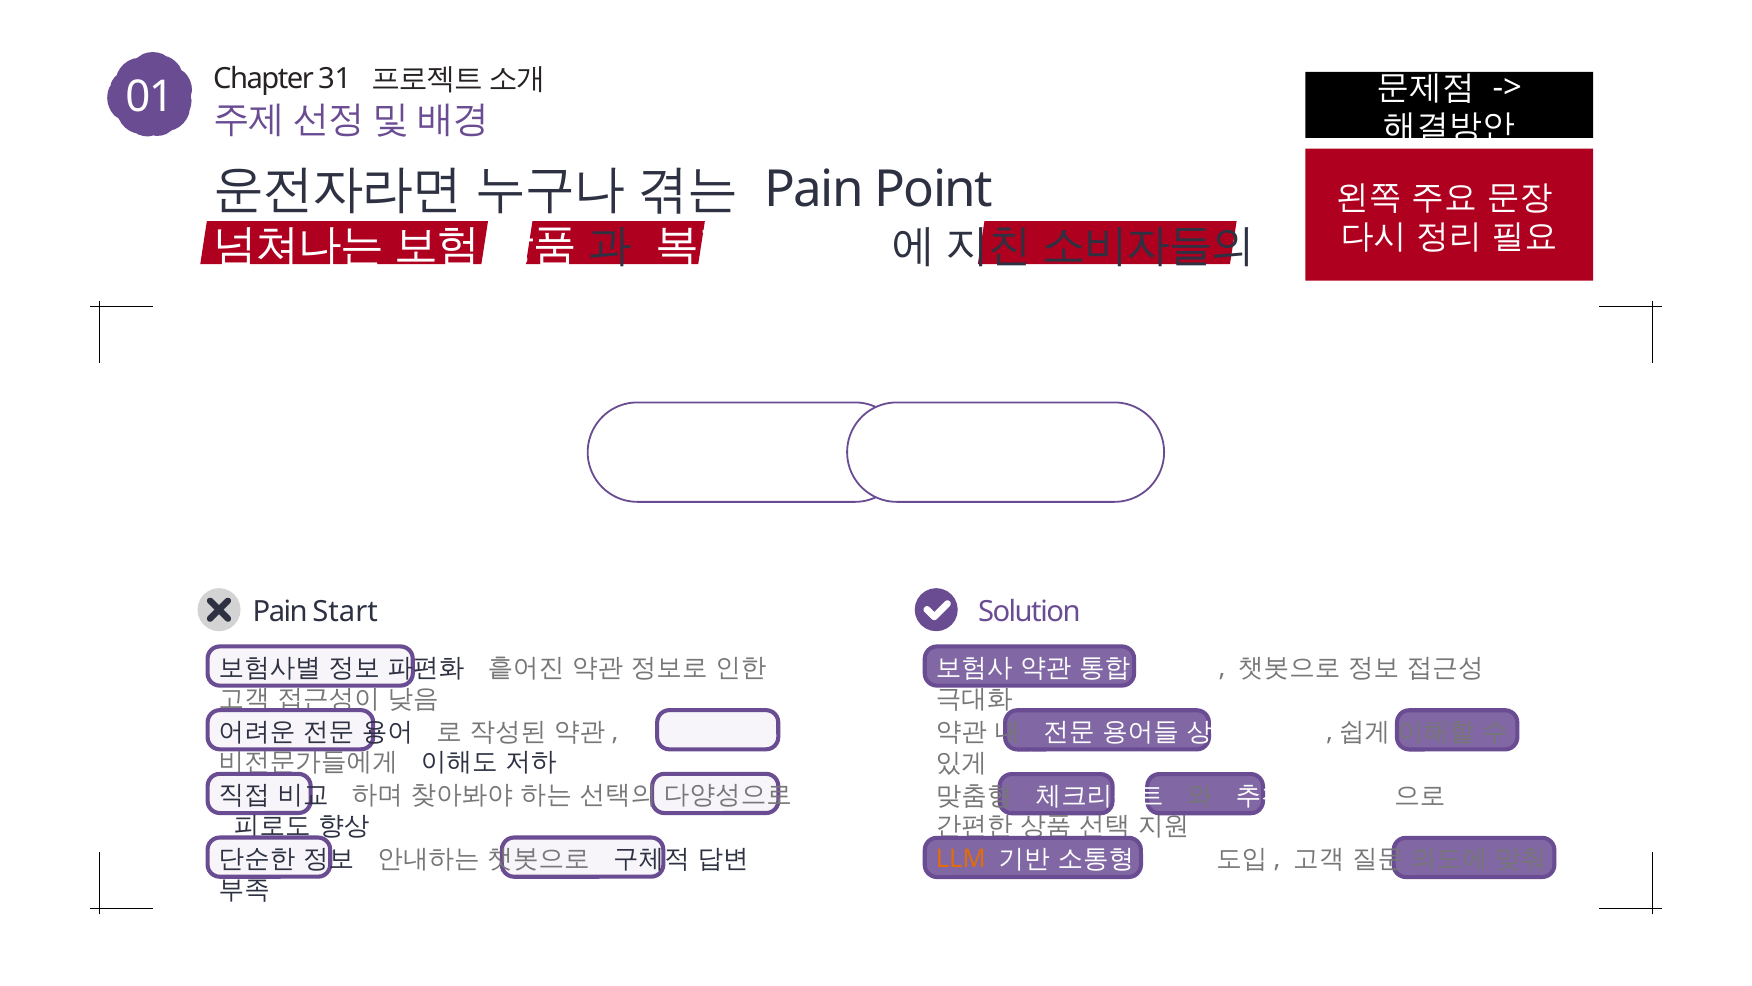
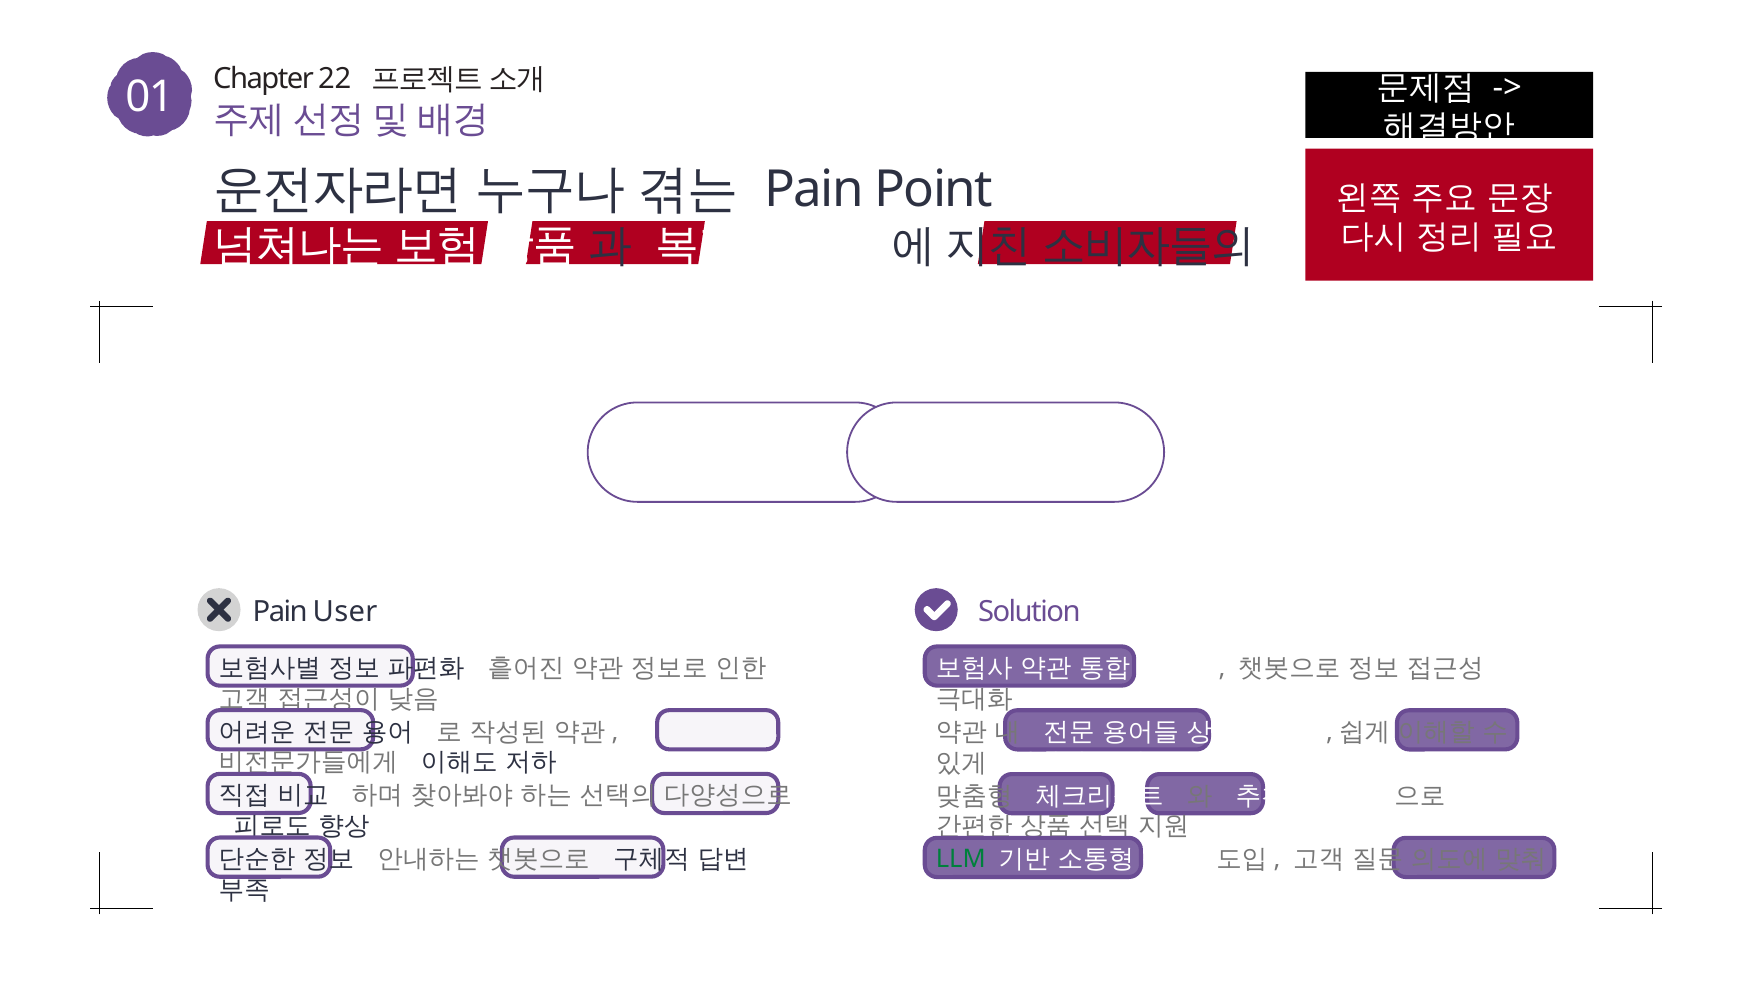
31: 31 -> 22 (335, 79)
Start: Start -> User (345, 611)
LLM colour: orange -> green (961, 859)
